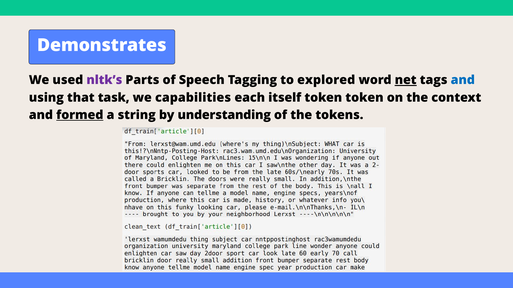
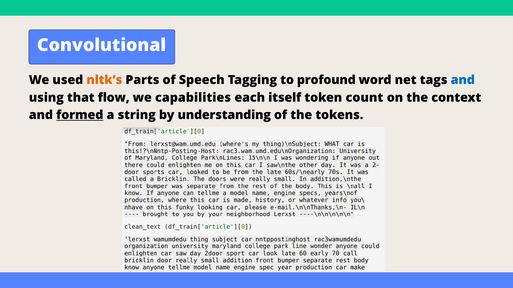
Demonstrates: Demonstrates -> Convolutional (102, 45)
nltk’s colour: purple -> orange (104, 80)
explored: explored -> profound (326, 80)
net underline: present -> none (406, 80)
task: task -> flow (114, 98)
token token: token -> count (364, 98)
